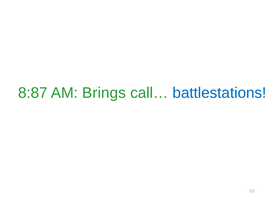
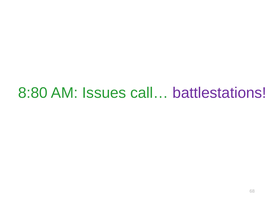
8:87: 8:87 -> 8:80 (33, 93)
Brings: Brings -> Issues (104, 93)
battlestations colour: blue -> purple (219, 93)
